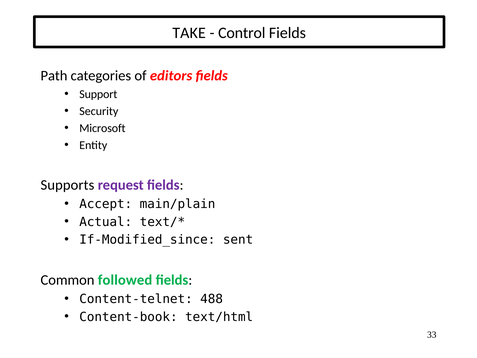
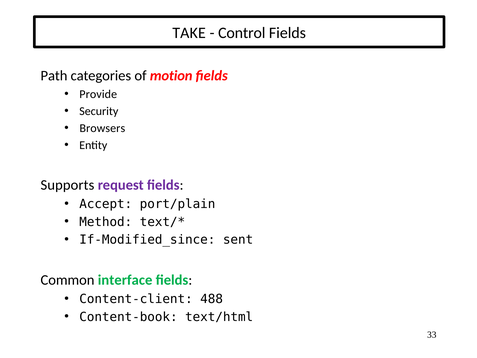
editors: editors -> motion (171, 76)
Support: Support -> Provide (98, 94)
Microsoft: Microsoft -> Browsers (102, 128)
main/plain: main/plain -> port/plain (178, 204)
Actual: Actual -> Method (106, 222)
followed: followed -> interface (125, 280)
Content-telnet: Content-telnet -> Content-client (136, 299)
